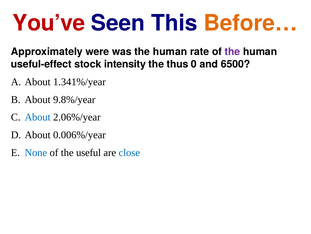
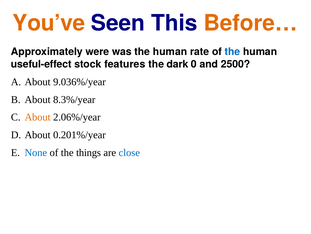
You’ve colour: red -> orange (49, 23)
the colour: purple -> blue (232, 52)
intensity: intensity -> features (125, 64)
thus: thus -> dark (178, 64)
6500: 6500 -> 2500 (236, 64)
1.341%/year: 1.341%/year -> 9.036%/year (79, 82)
9.8%/year: 9.8%/year -> 8.3%/year (74, 99)
About colour: blue -> orange (38, 117)
0.006%/year: 0.006%/year -> 0.201%/year (79, 134)
useful: useful -> things (89, 152)
